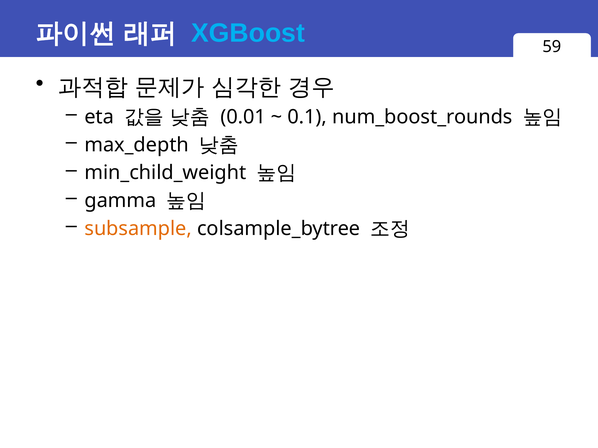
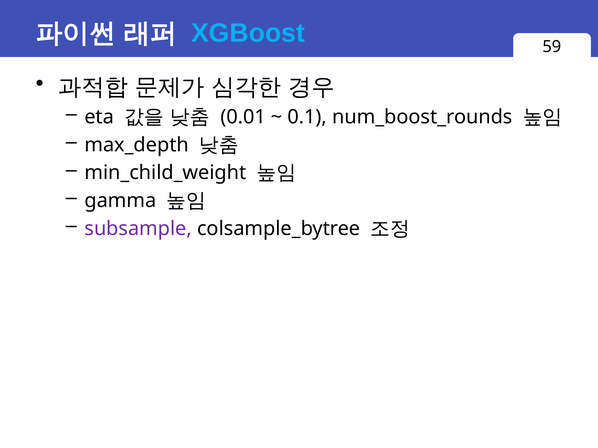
subsample colour: orange -> purple (138, 229)
